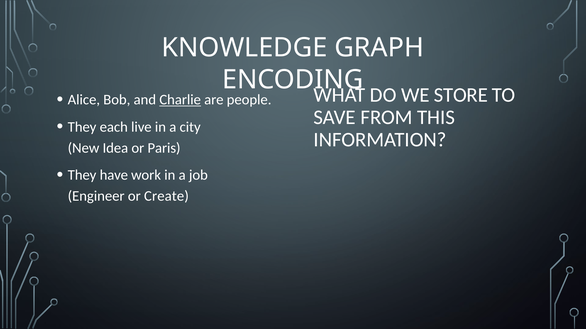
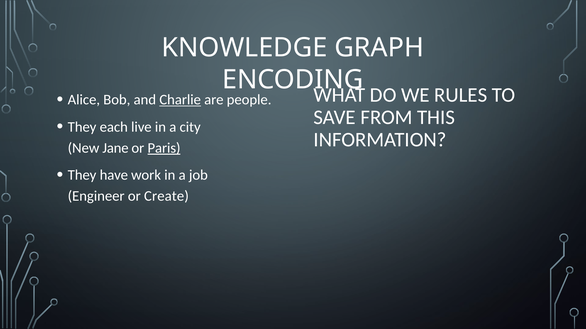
STORE: STORE -> RULES (461, 95)
Idea: Idea -> Jane (115, 148)
Paris underline: none -> present (164, 148)
